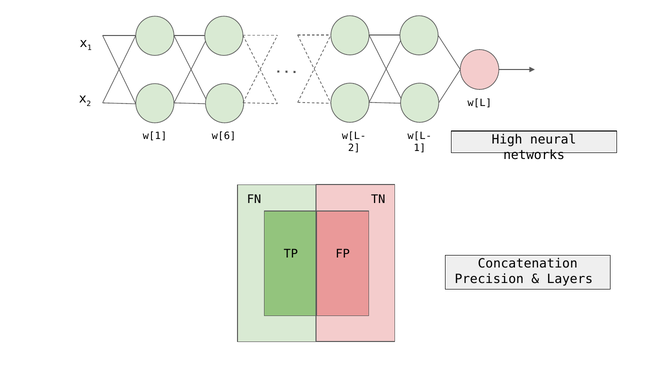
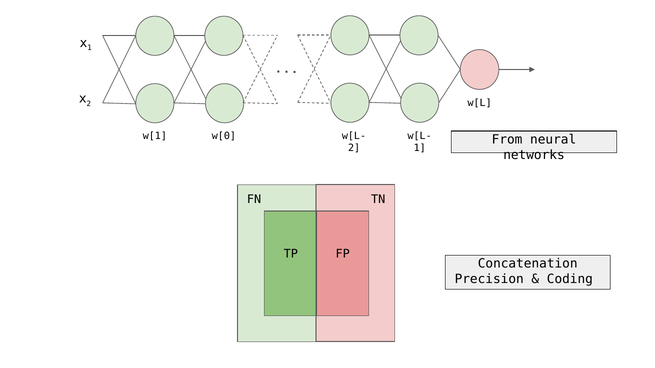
w[6: w[6 -> w[0 (224, 136)
High: High -> From (507, 140)
Layers: Layers -> Coding (570, 279)
